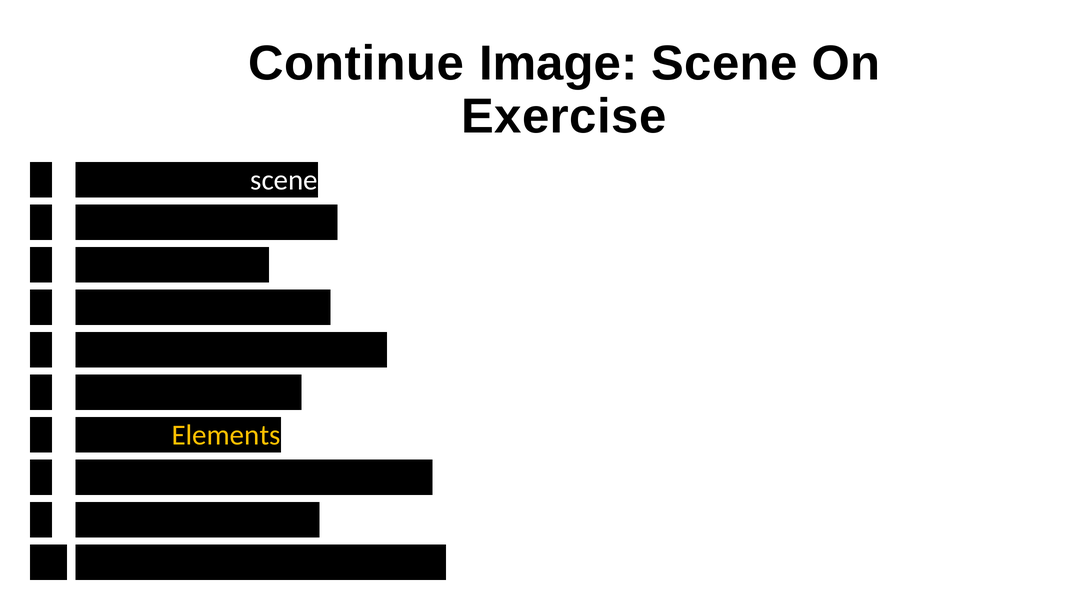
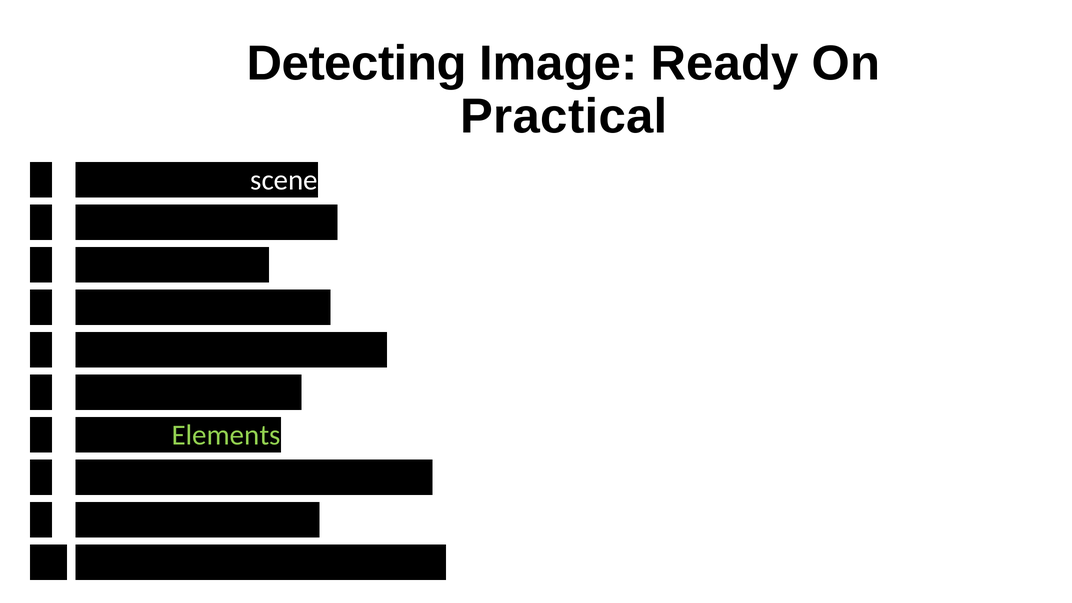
Continue: Continue -> Detecting (357, 64)
Image Scene: Scene -> Ready (725, 64)
Exercise: Exercise -> Practical (564, 117)
Elements colour: yellow -> light green (226, 435)
